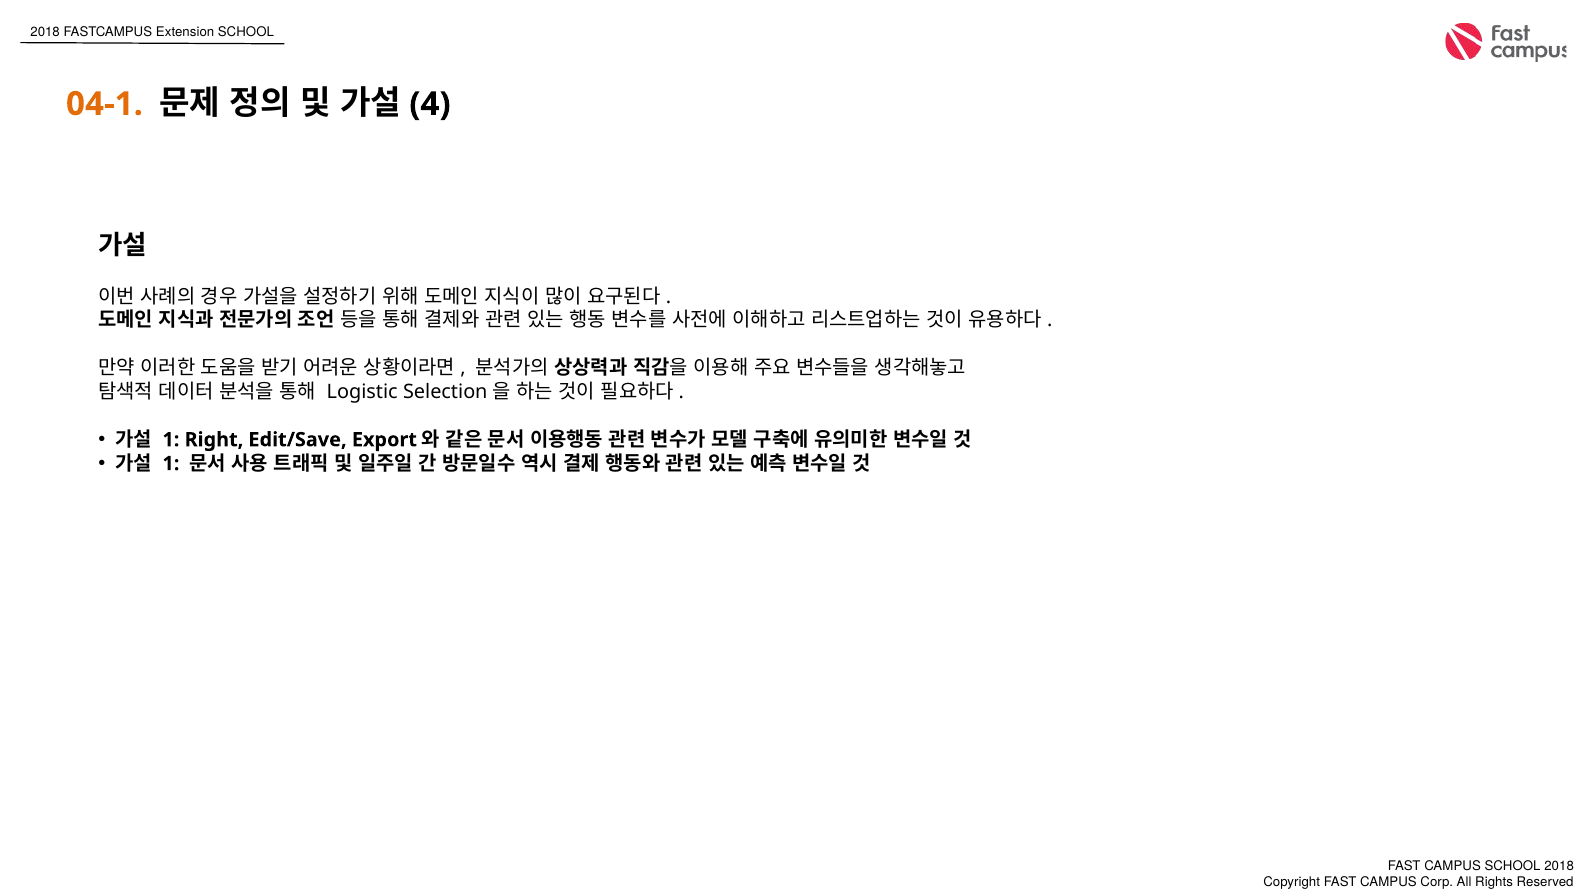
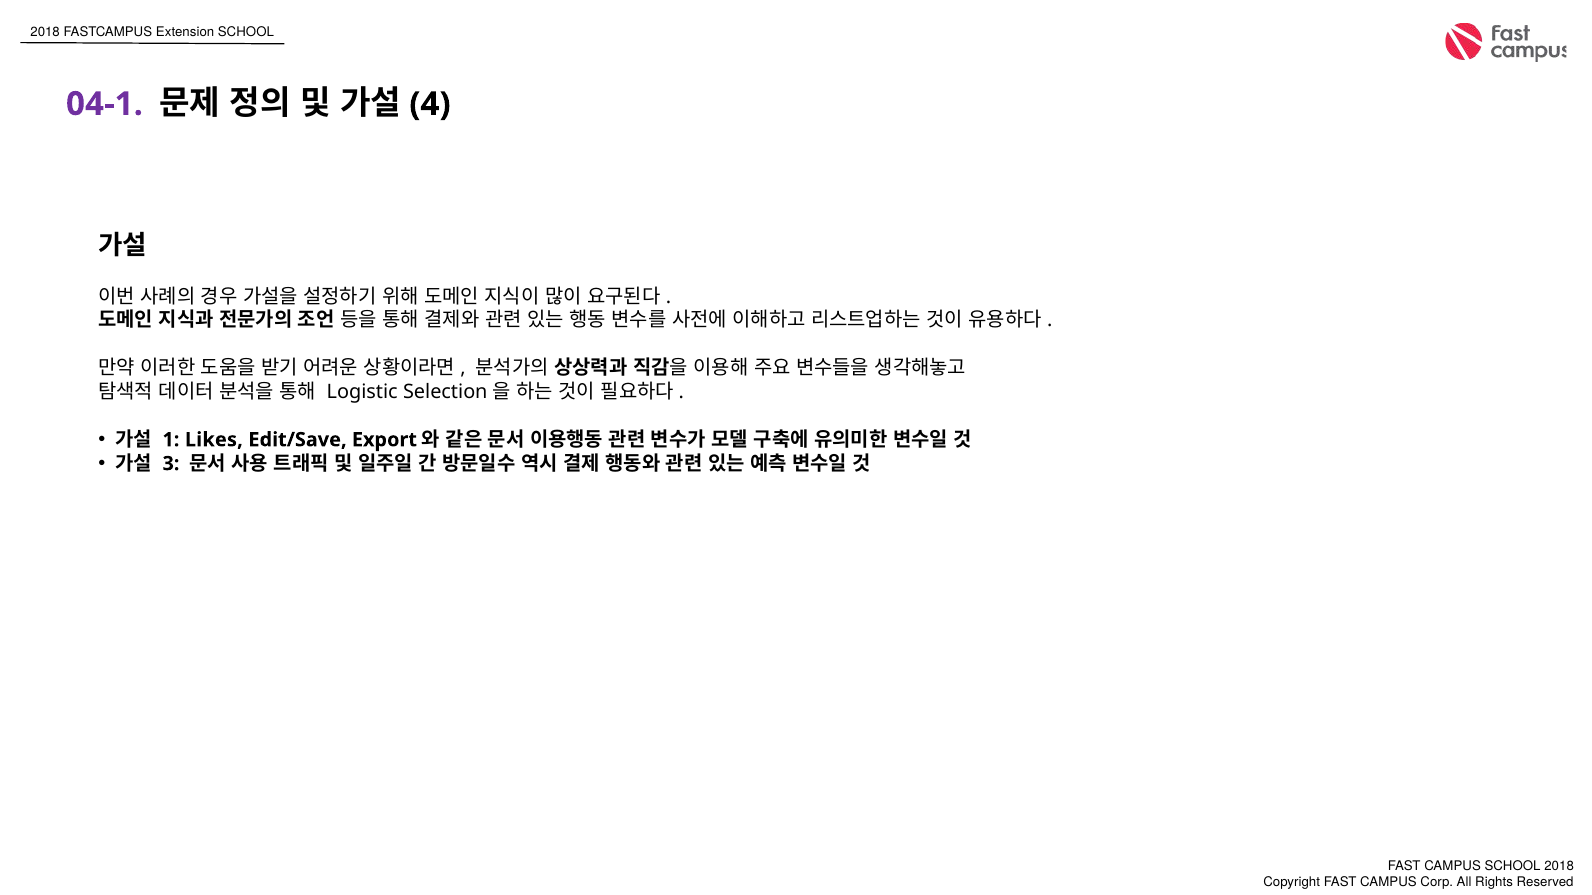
04-1 colour: orange -> purple (104, 104)
Right: Right -> Likes (214, 440)
1: 1 -> 3 (171, 464)
